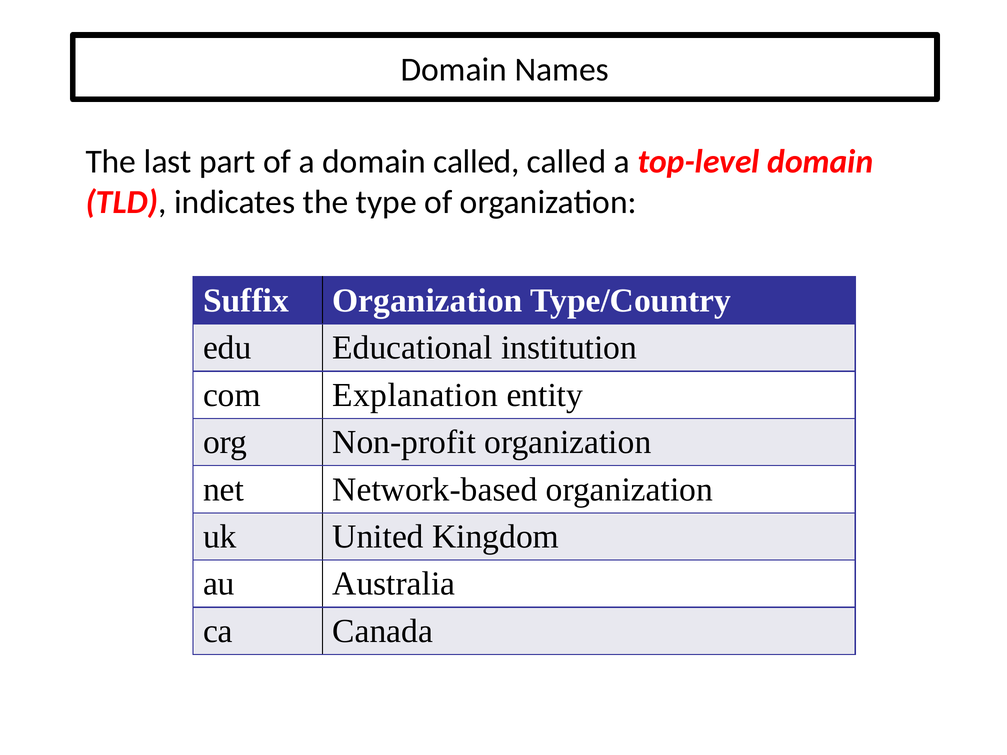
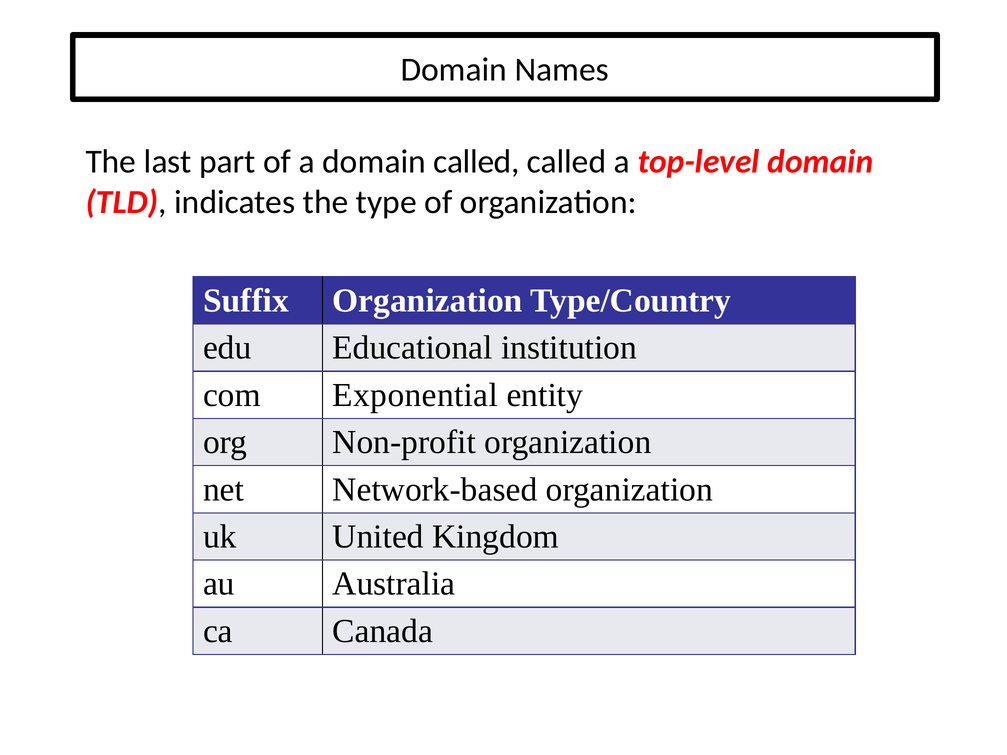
Explanation: Explanation -> Exponential (415, 395)
